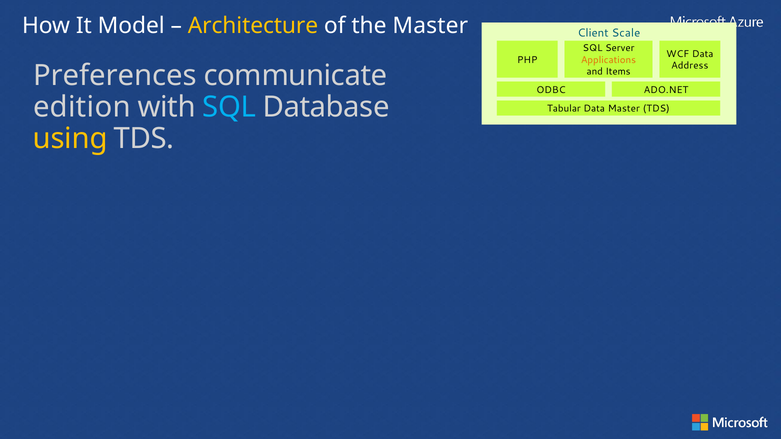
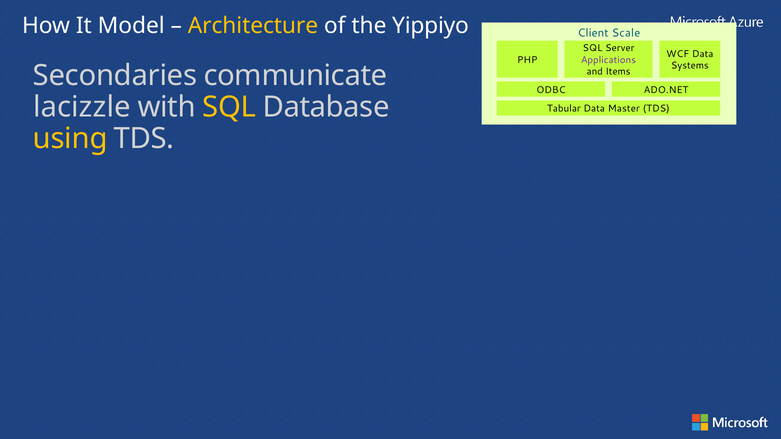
the Master: Master -> Yippiyo (430, 26)
Applications colour: orange -> purple (608, 60)
Address: Address -> Systems (690, 66)
Preferences: Preferences -> Secondaries (115, 76)
edition: edition -> lacizzle (82, 107)
SQL colour: light blue -> yellow (229, 107)
